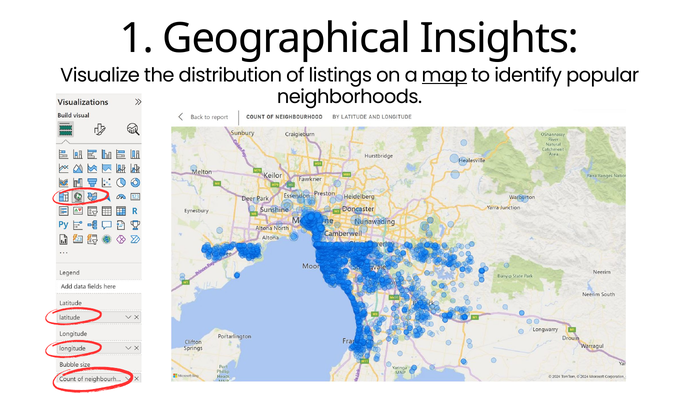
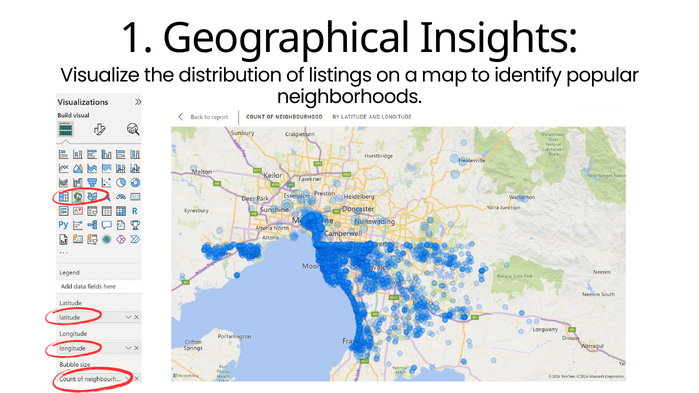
map underline: present -> none (445, 75)
